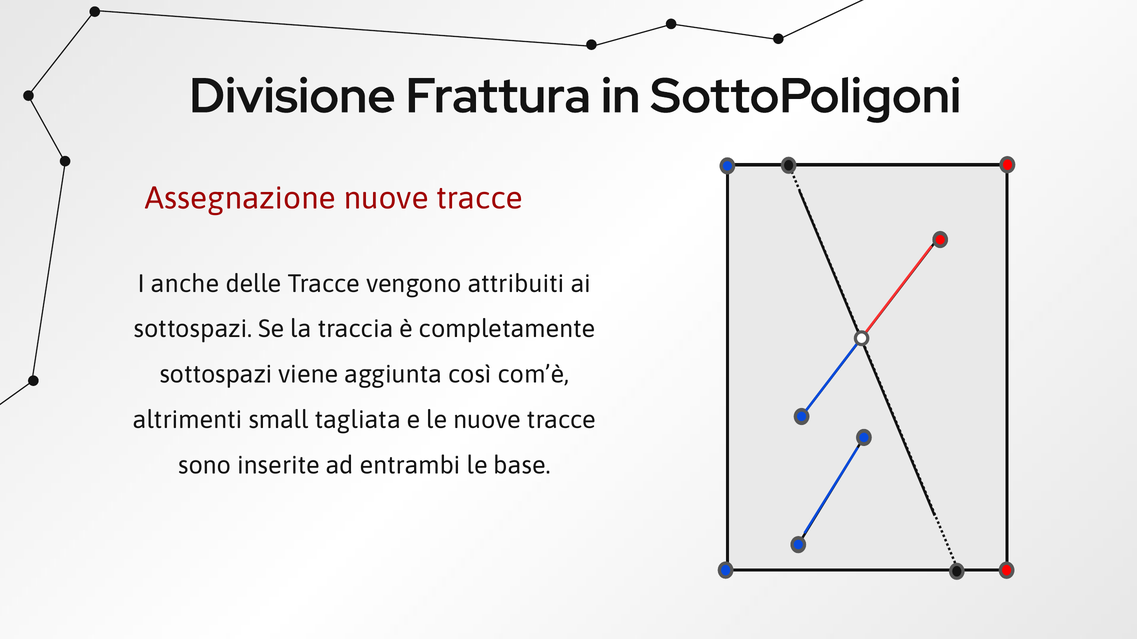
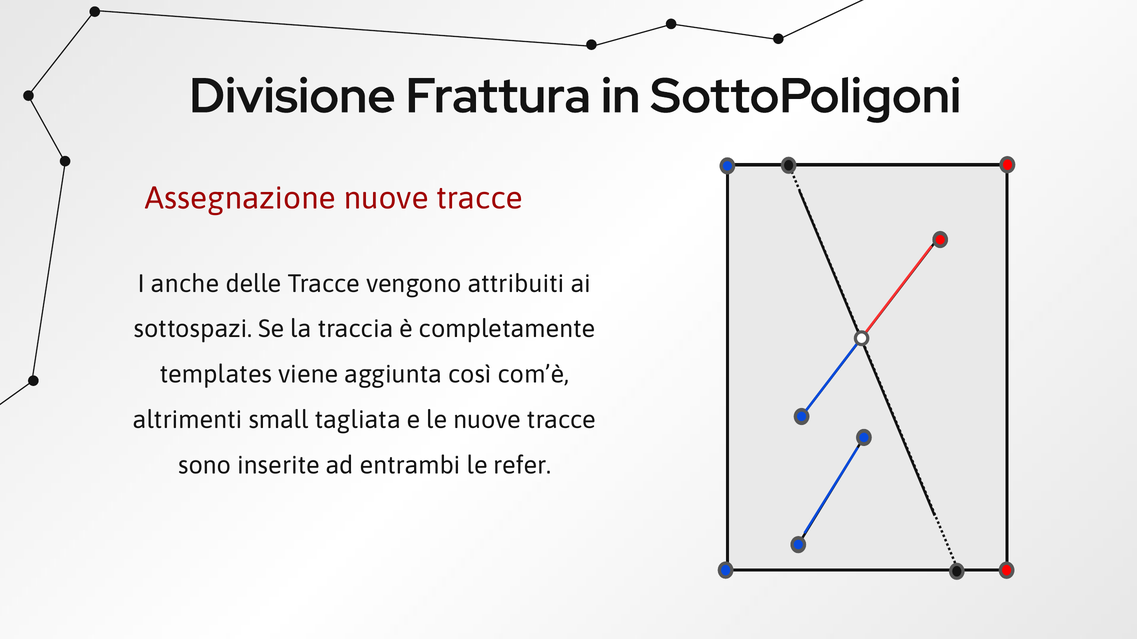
sottospazi: sottospazi -> templates (216, 375)
base: base -> refer (522, 466)
